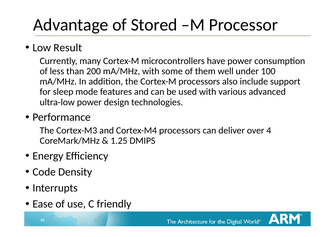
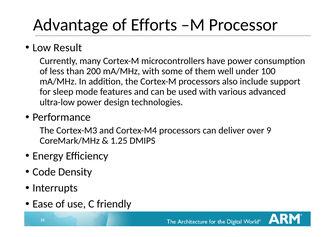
Stored: Stored -> Efforts (154, 25)
4: 4 -> 9 (269, 130)
